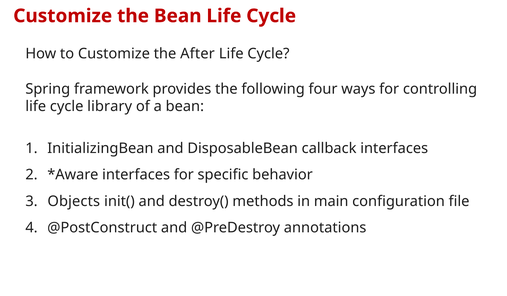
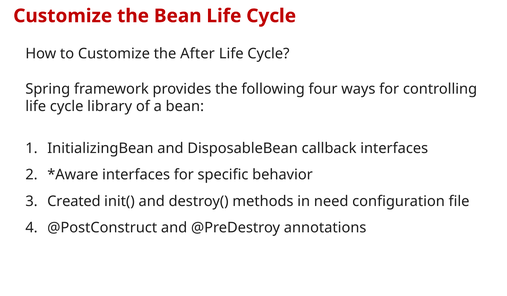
Objects: Objects -> Created (74, 201)
main: main -> need (331, 201)
